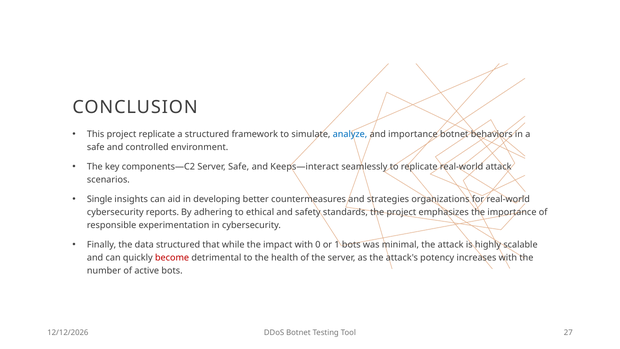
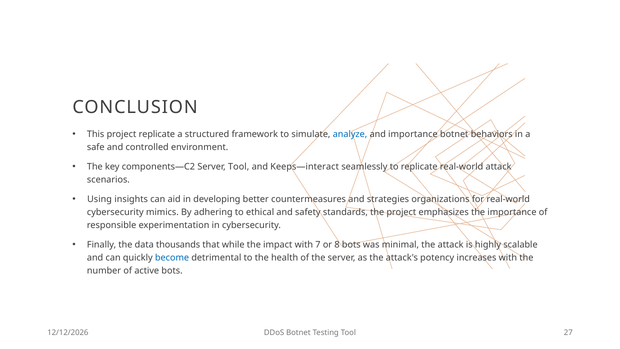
Server Safe: Safe -> Tool (239, 167)
Single: Single -> Using (100, 199)
reports: reports -> mimics (162, 212)
data structured: structured -> thousands (178, 245)
0: 0 -> 7 (318, 245)
1: 1 -> 8 (337, 245)
become colour: red -> blue (172, 258)
